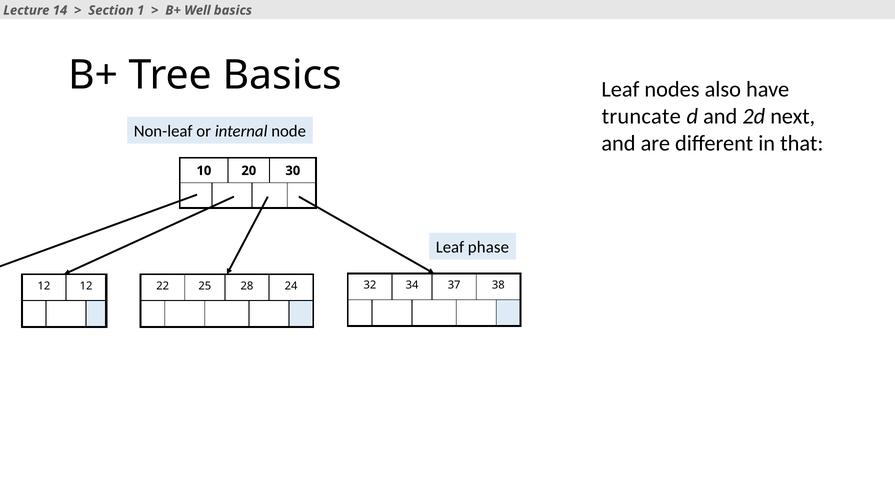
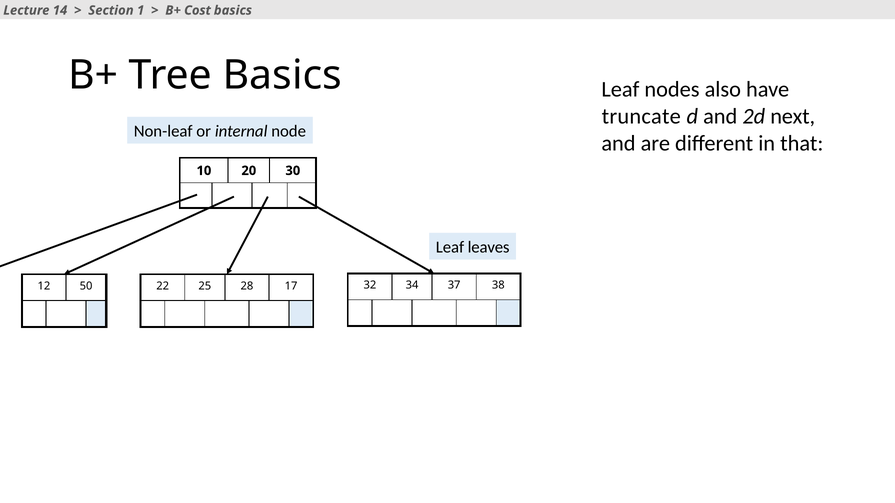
Well: Well -> Cost (197, 10)
phase: phase -> leaves (489, 248)
12 12: 12 -> 50 (86, 286)
24: 24 -> 17 (291, 286)
